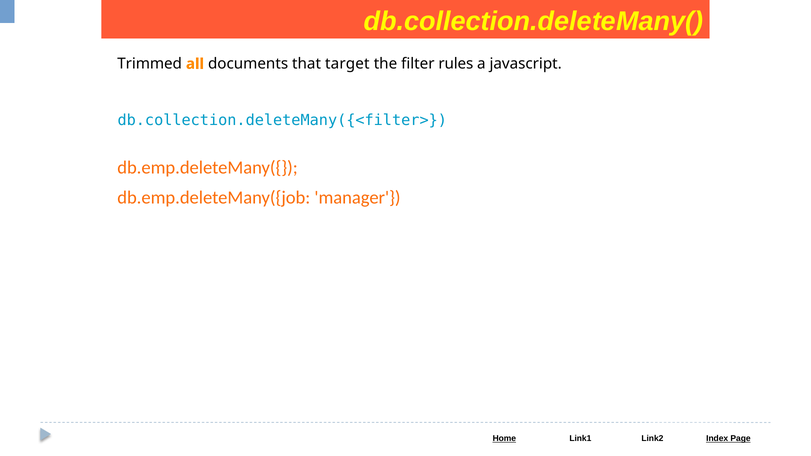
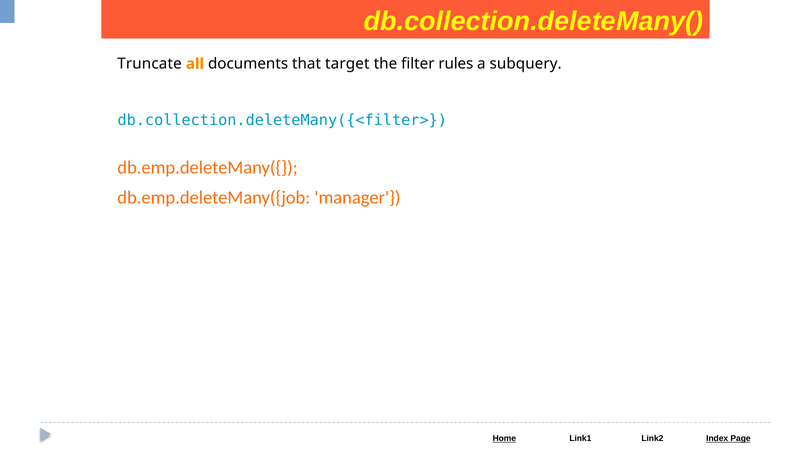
Trimmed: Trimmed -> Truncate (150, 64)
javascript: javascript -> subquery (526, 64)
